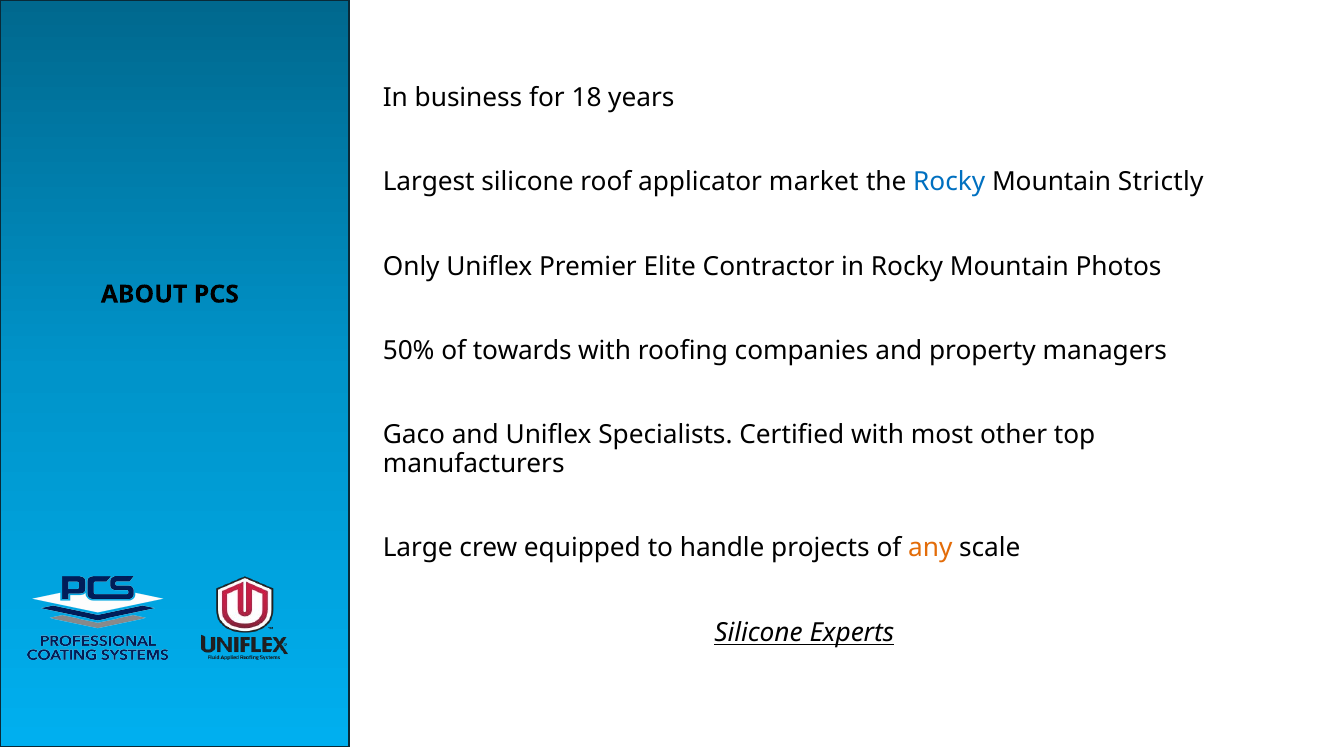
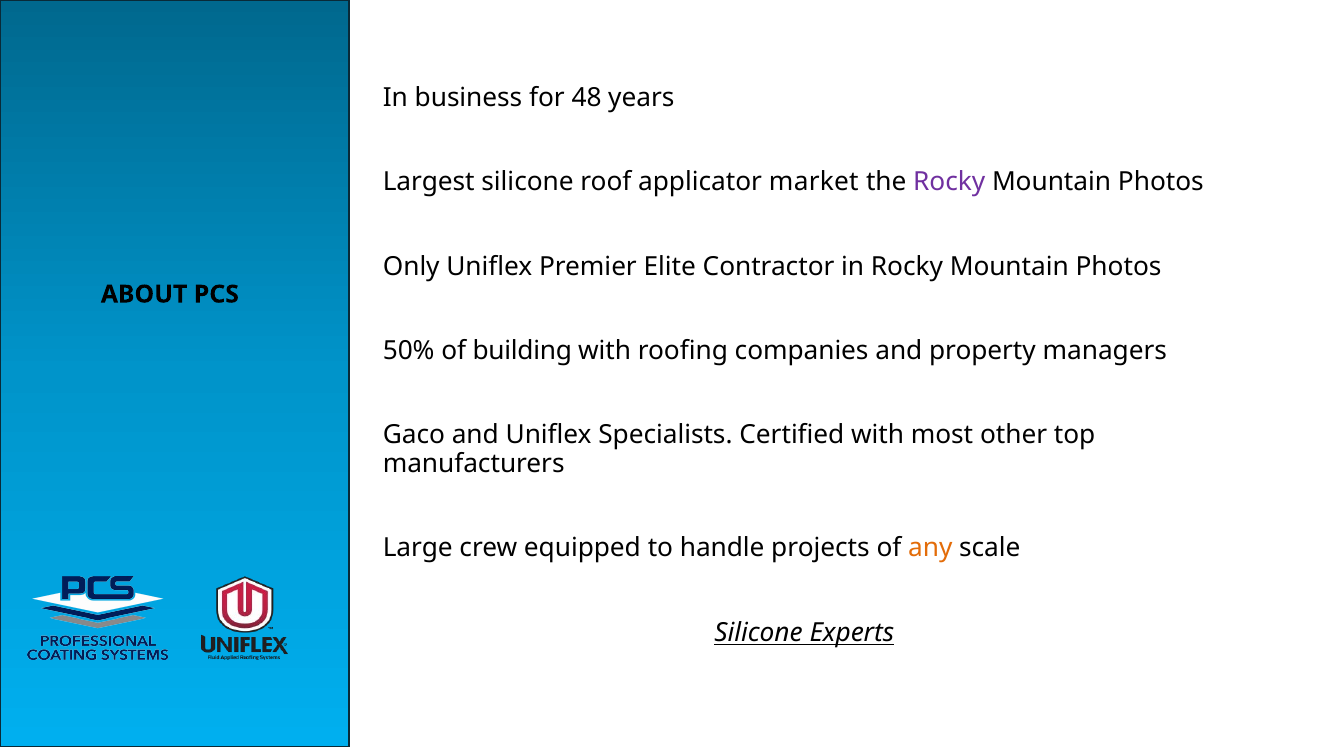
18: 18 -> 48 (587, 98)
Rocky colour: blue -> purple (949, 182)
Strictly: Strictly -> Photos (1161, 182)
towards: towards -> building (522, 351)
